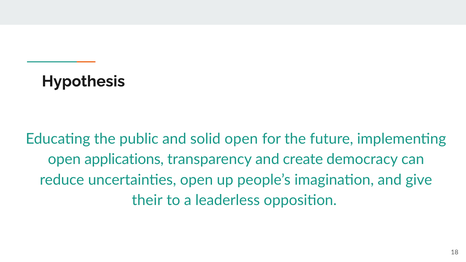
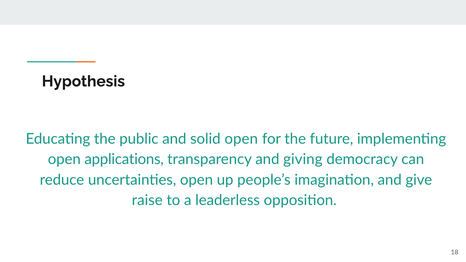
create: create -> giving (303, 159)
their: their -> raise (147, 200)
